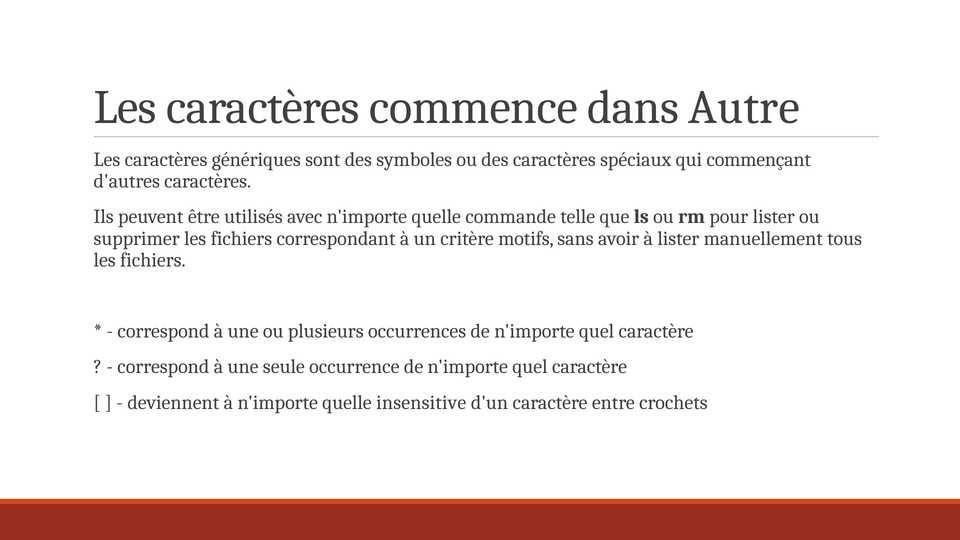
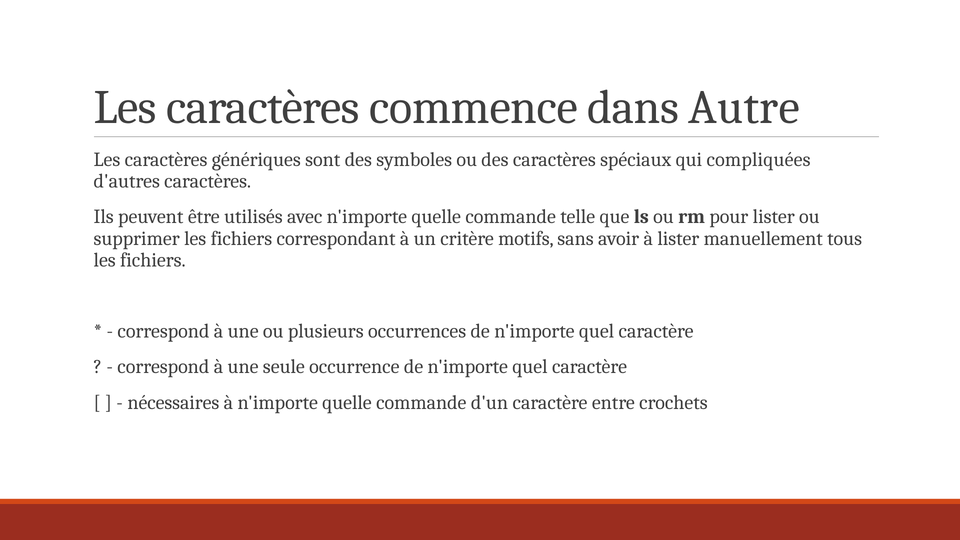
commençant: commençant -> compliquées (759, 160)
deviennent: deviennent -> nécessaires (173, 402)
à n'importe quelle insensitive: insensitive -> commande (421, 402)
